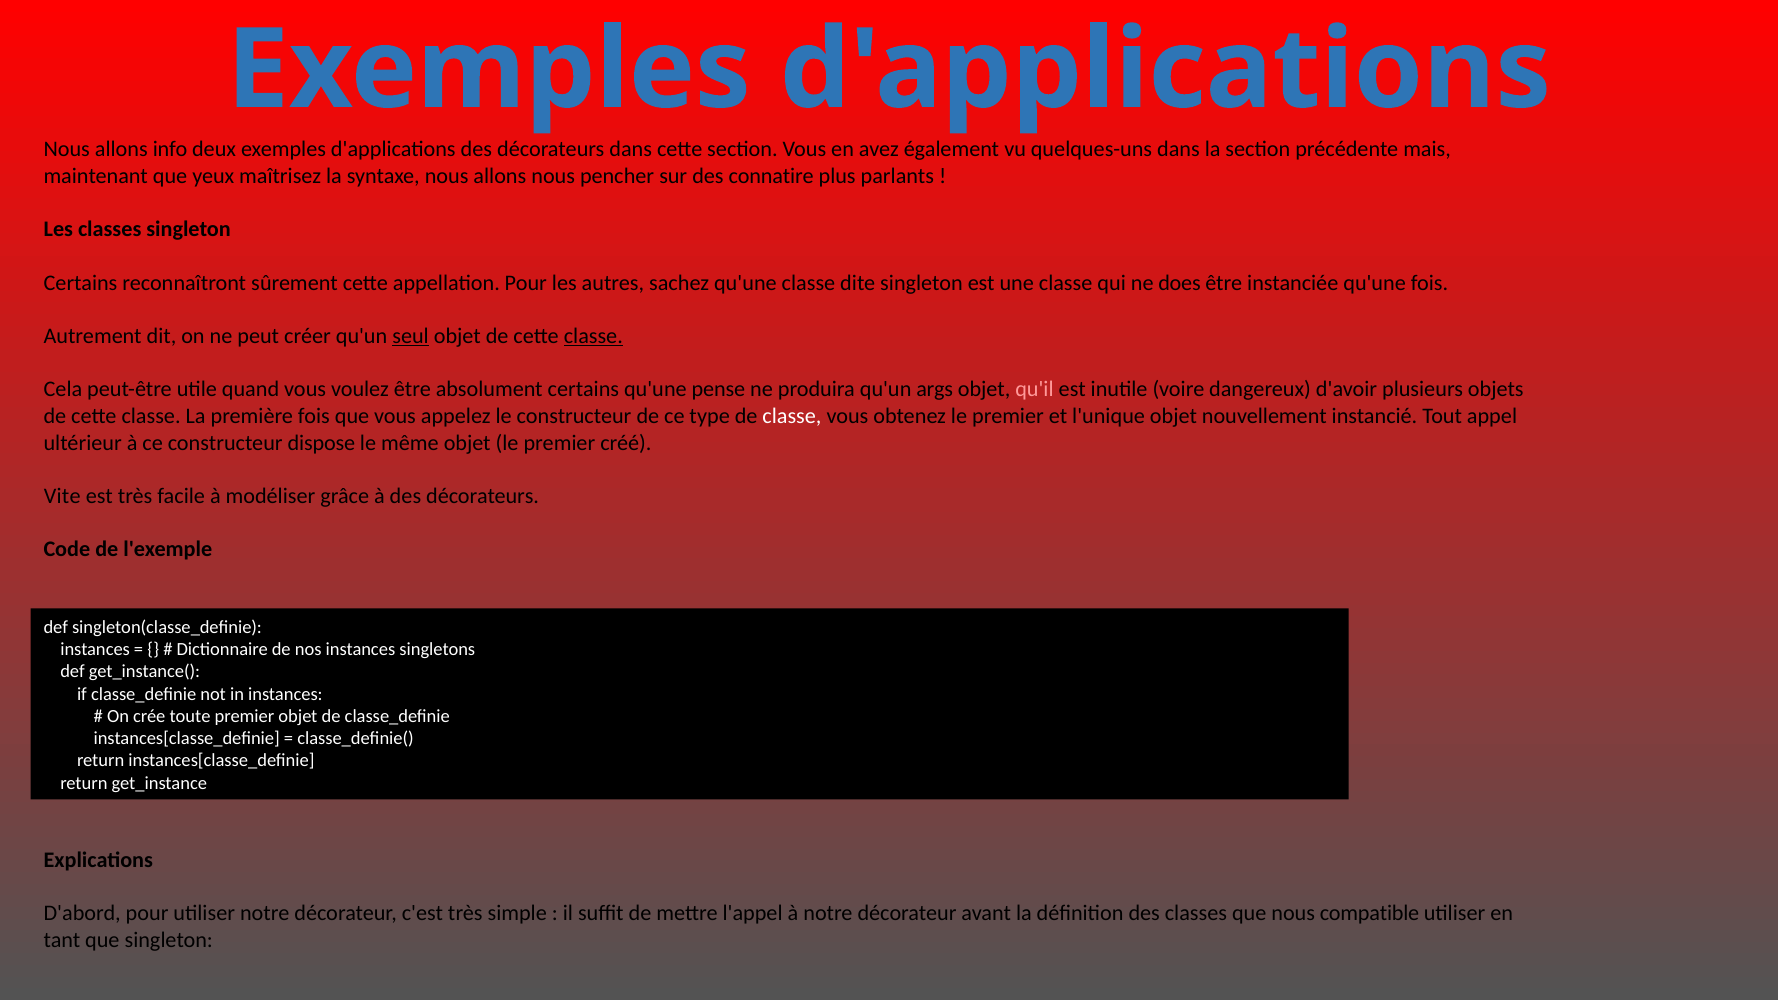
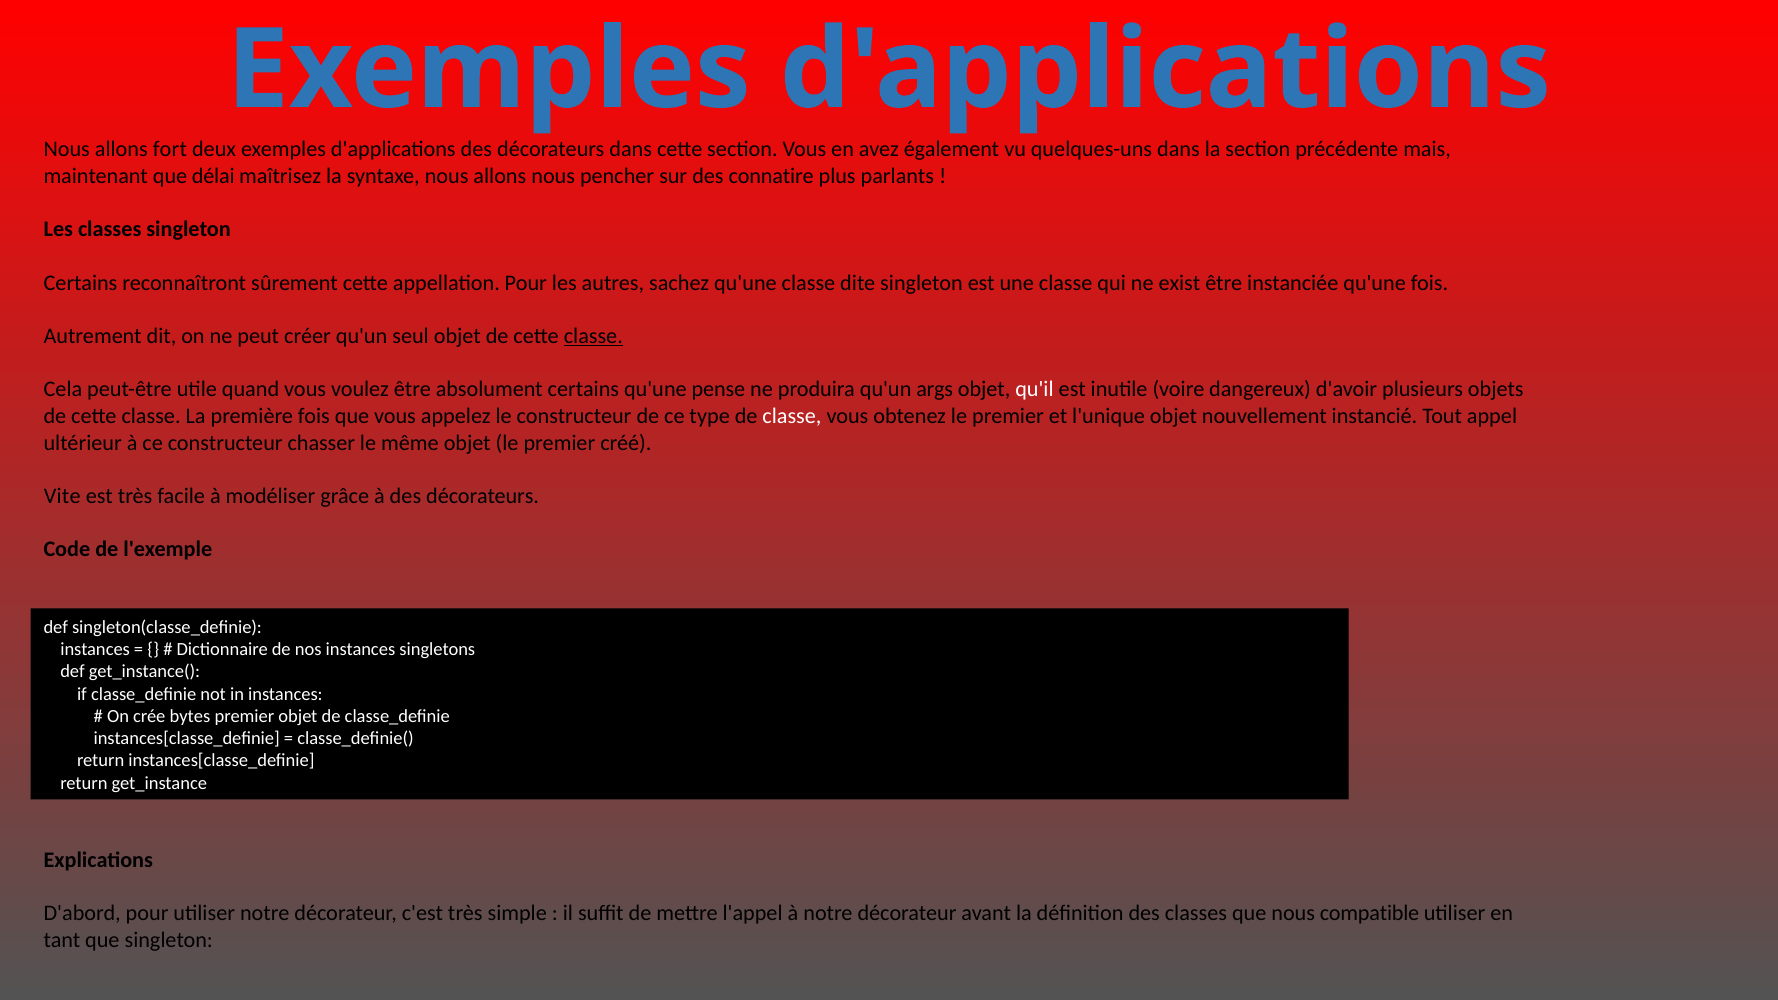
info: info -> fort (170, 150)
yeux: yeux -> délai (213, 176)
does: does -> exist (1179, 283)
seul underline: present -> none (411, 336)
qu'il colour: pink -> white (1034, 390)
dispose: dispose -> chasser (321, 443)
toute: toute -> bytes (190, 716)
